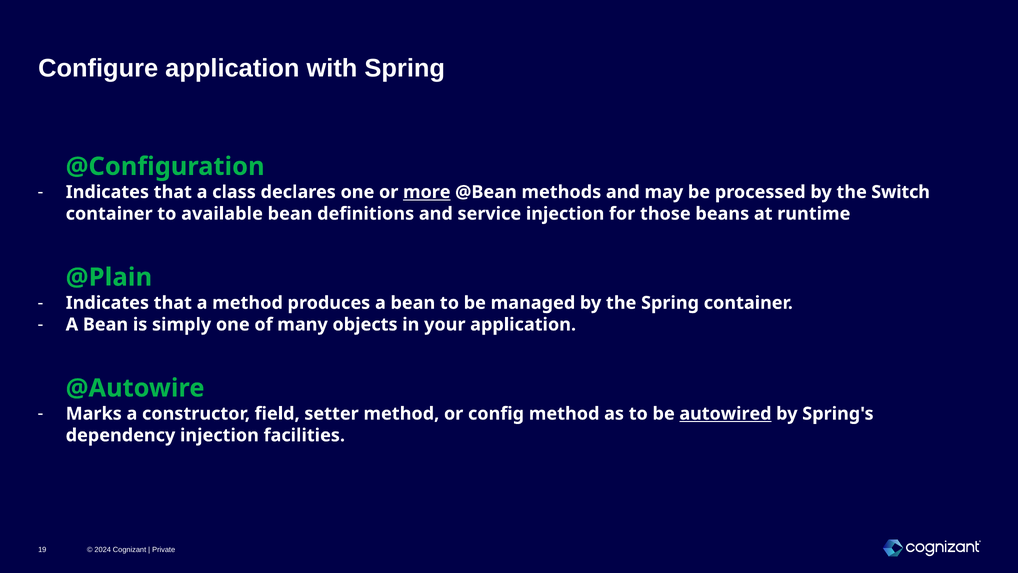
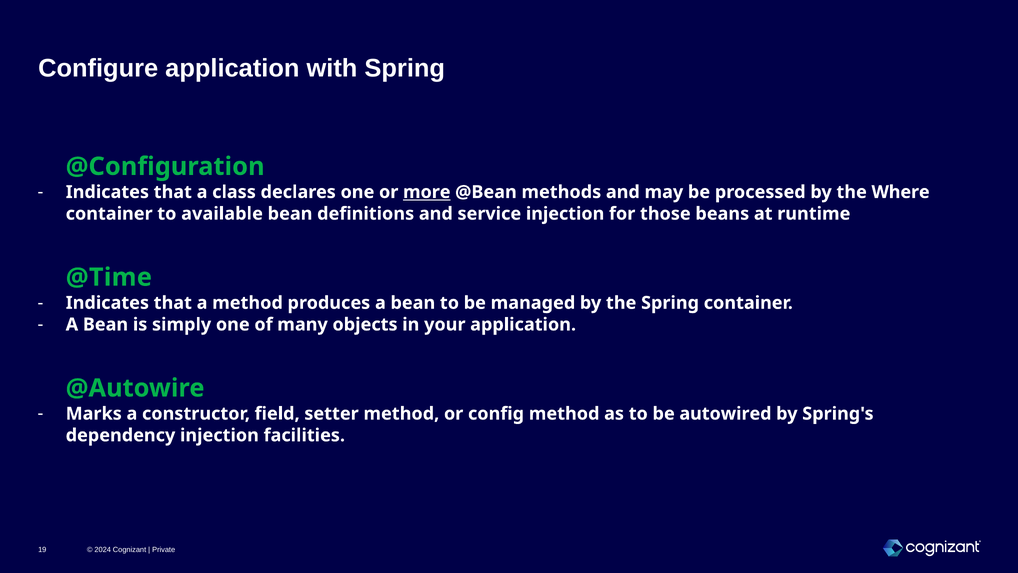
Switch: Switch -> Where (901, 192)
@Plain: @Plain -> @Time (109, 277)
autowired underline: present -> none (725, 413)
